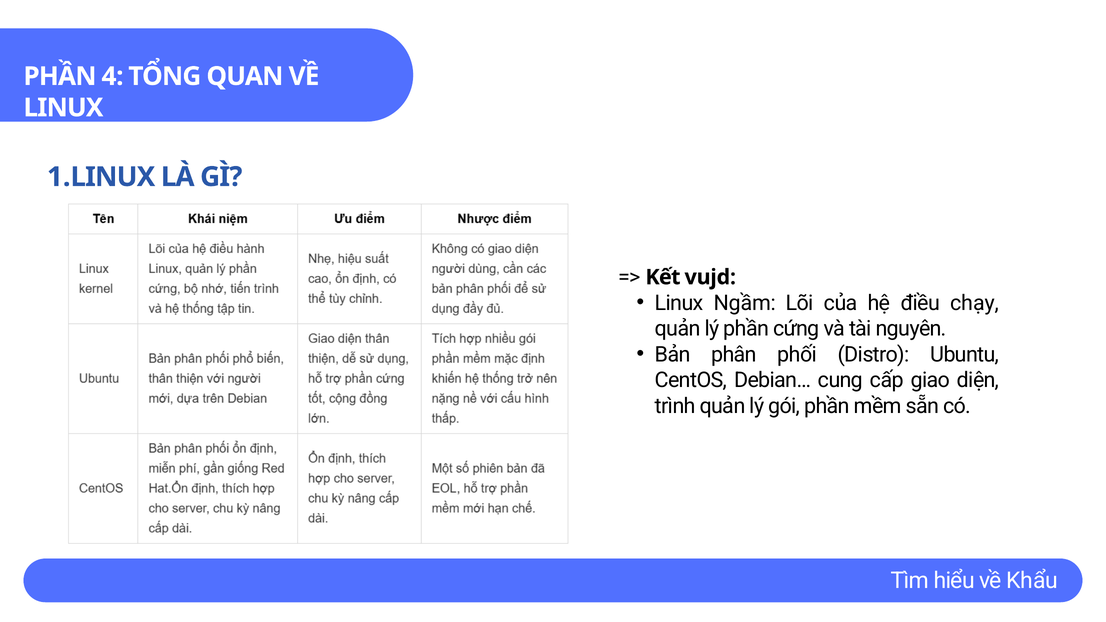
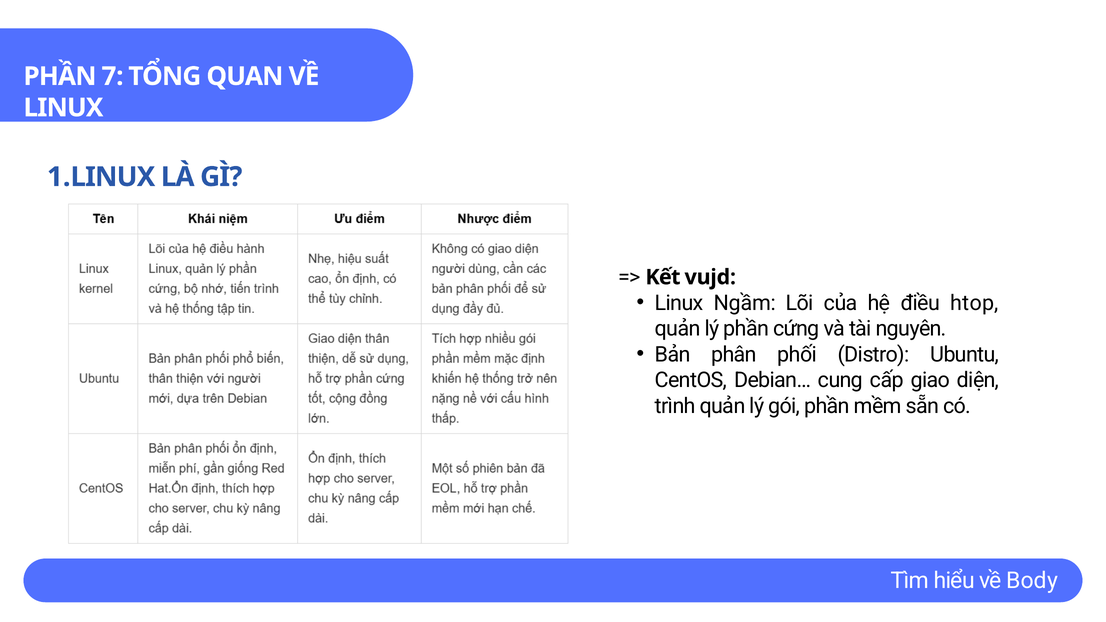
4: 4 -> 7 (113, 76)
chạy: chạy -> htop (975, 303)
Khẩu: Khẩu -> Body (1032, 581)
